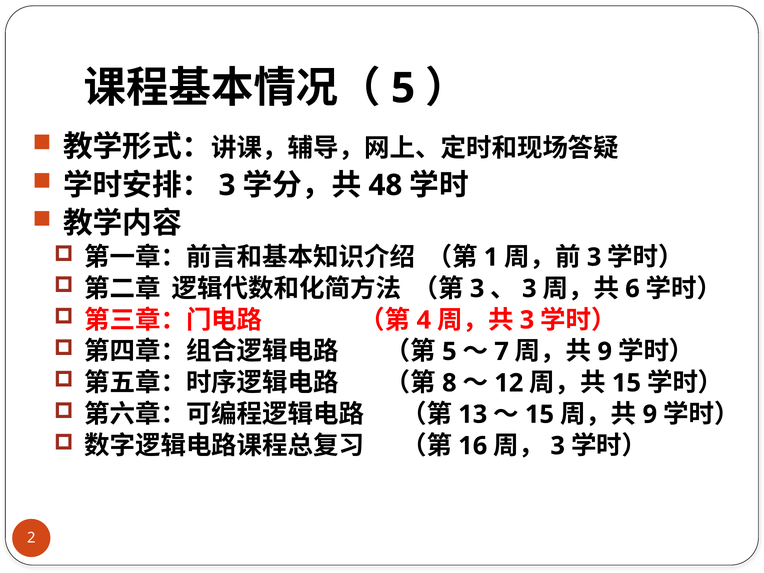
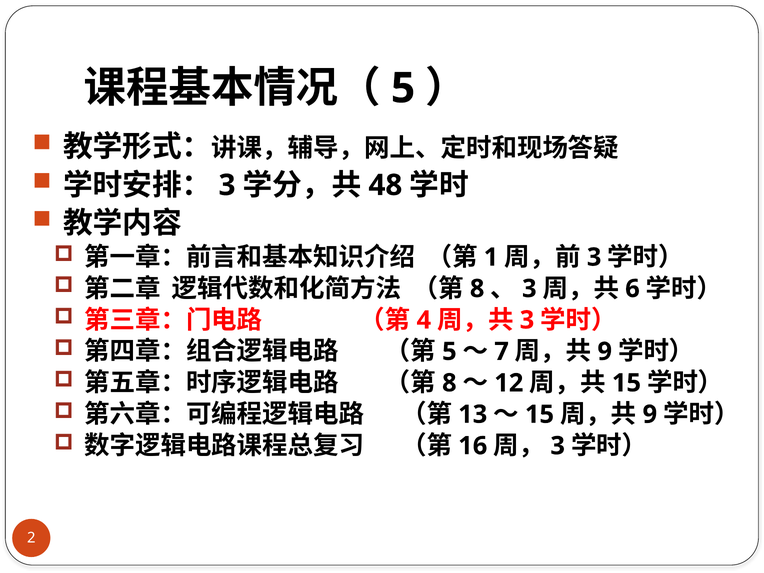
3: 3 -> 8 (477, 289)
